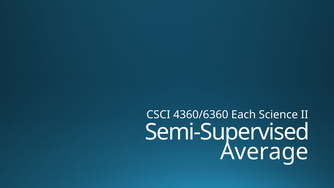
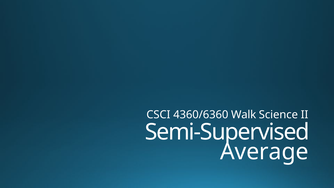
Each: Each -> Walk (244, 115)
